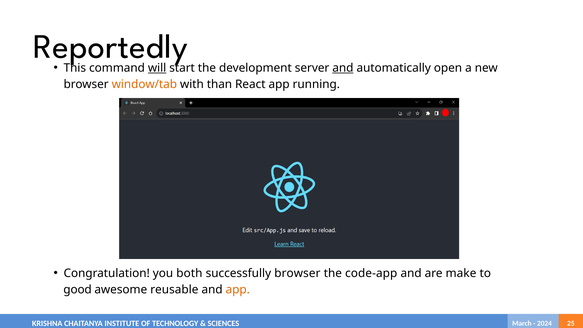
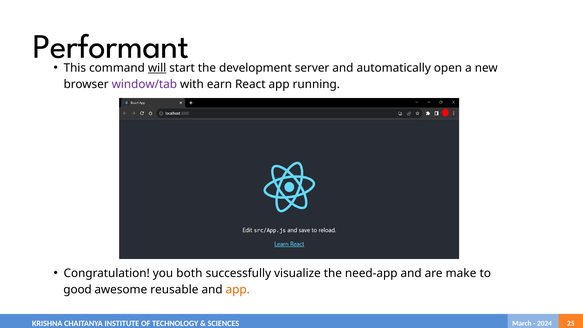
Reportedly: Reportedly -> Performant (111, 47)
and underline: present -> none (343, 68)
window/tab colour: orange -> purple (144, 84)
than: than -> earn (219, 84)
successfully browser: browser -> visualize (297, 273)
code-app: code-app -> need-app (371, 273)
